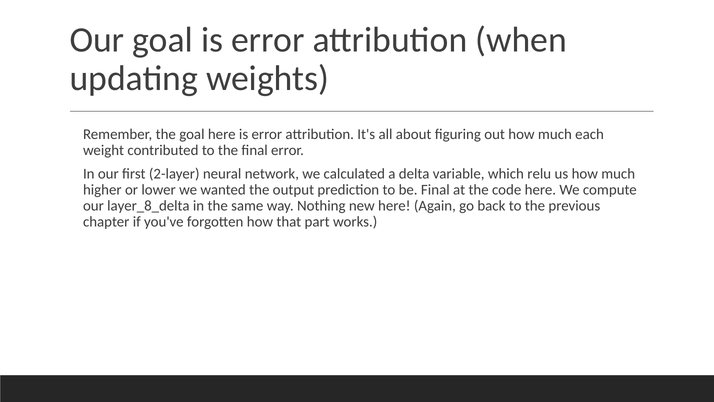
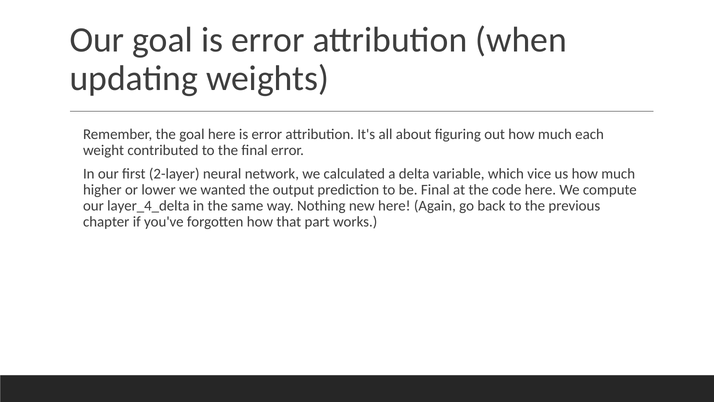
relu: relu -> vice (539, 174)
layer_8_delta: layer_8_delta -> layer_4_delta (148, 206)
